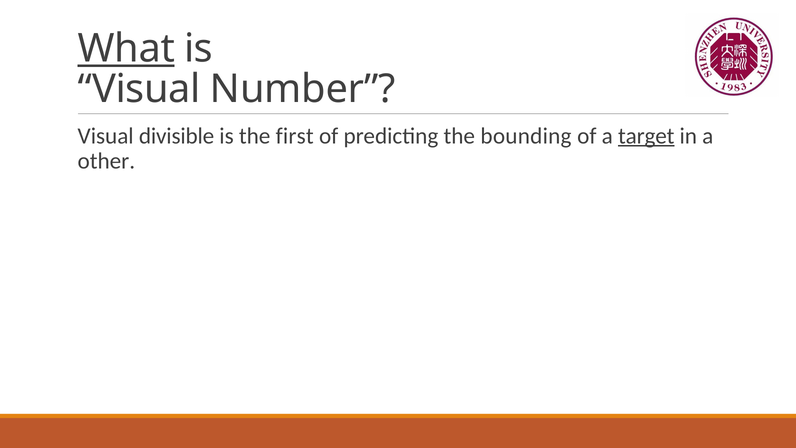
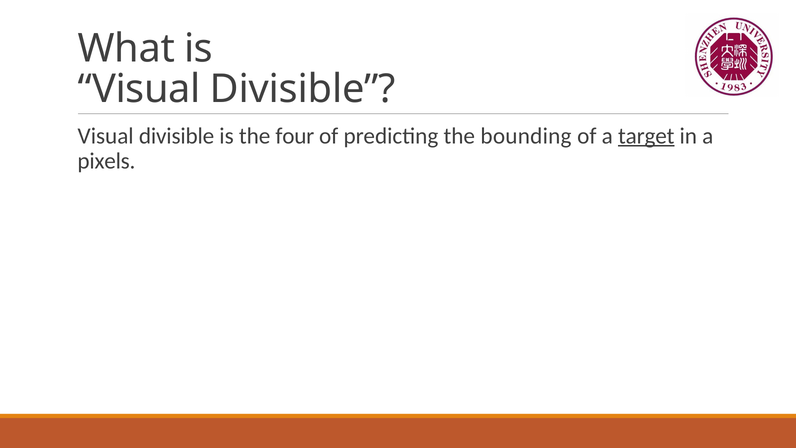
What underline: present -> none (126, 49)
Number: Number -> Divisible (303, 89)
first: first -> four (295, 136)
other: other -> pixels (106, 161)
